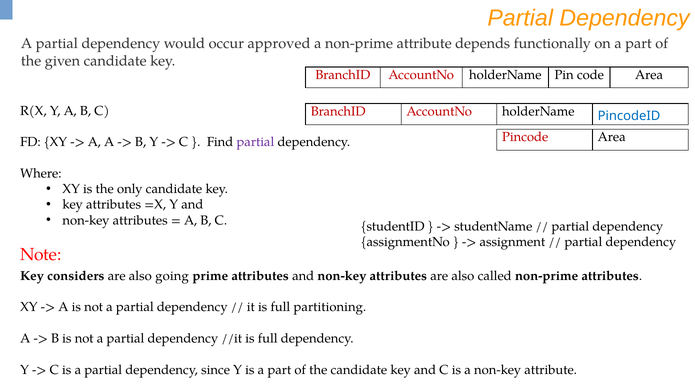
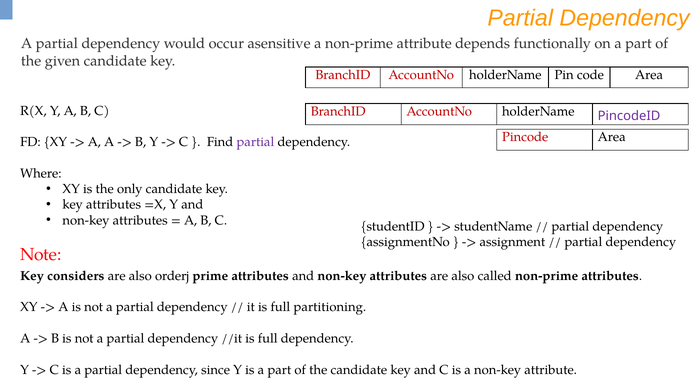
approved: approved -> asensitive (279, 44)
PincodeID colour: blue -> purple (629, 116)
going: going -> orderj (172, 276)
